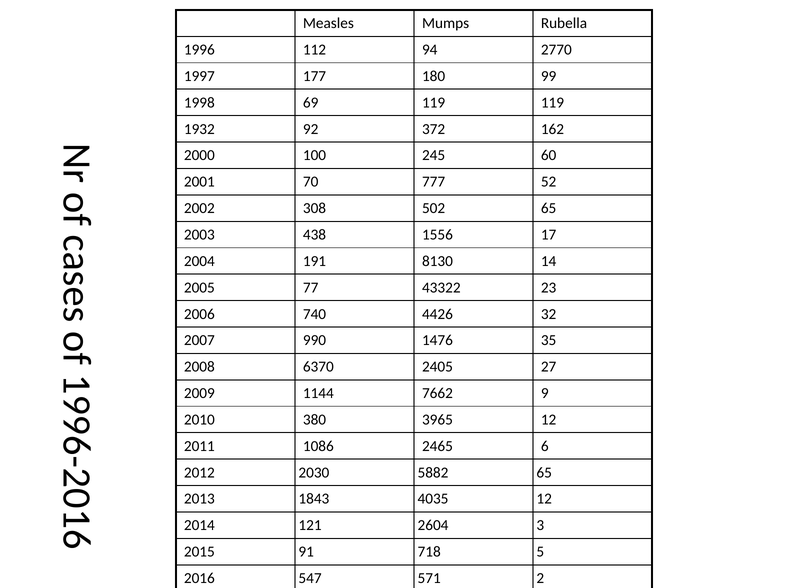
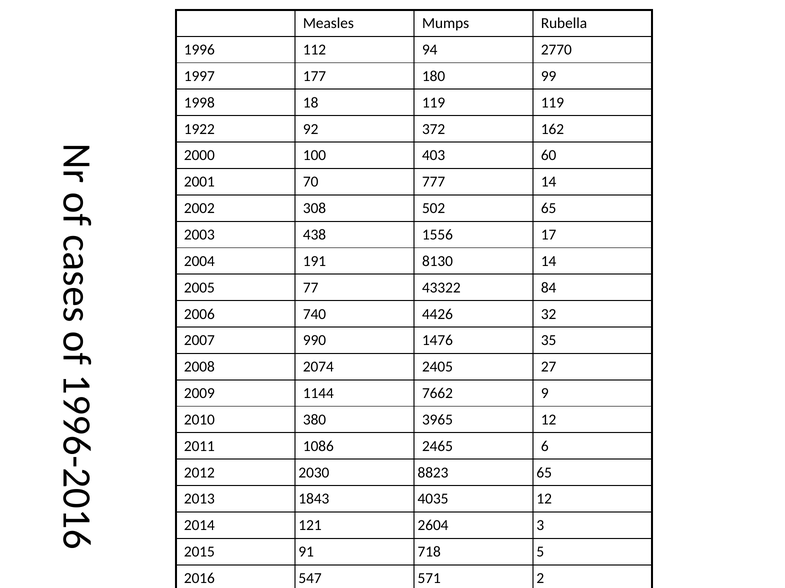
69: 69 -> 18 (311, 103)
1932: 1932 -> 1922 (199, 129)
245: 245 -> 403 (434, 156)
777 52: 52 -> 14 (549, 182)
23: 23 -> 84 (549, 288)
6370: 6370 -> 2074 (318, 367)
5882: 5882 -> 8823 (433, 473)
